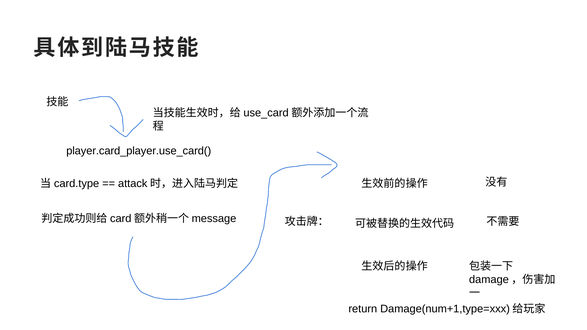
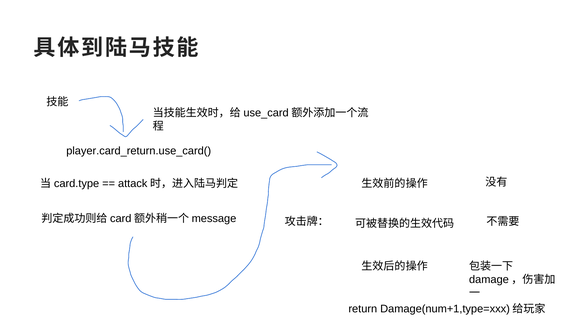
player.card_player.use_card(: player.card_player.use_card( -> player.card_return.use_card( (139, 151)
